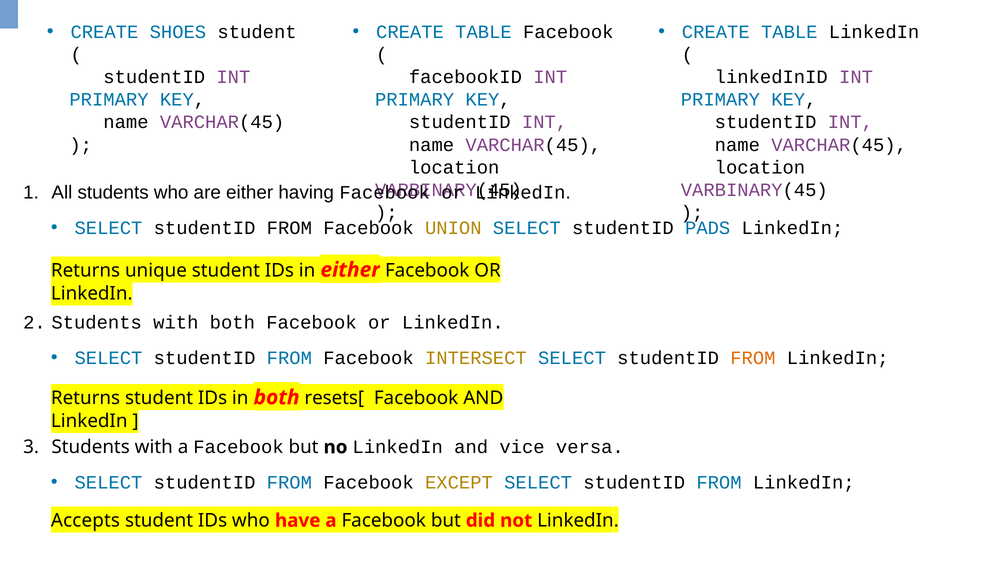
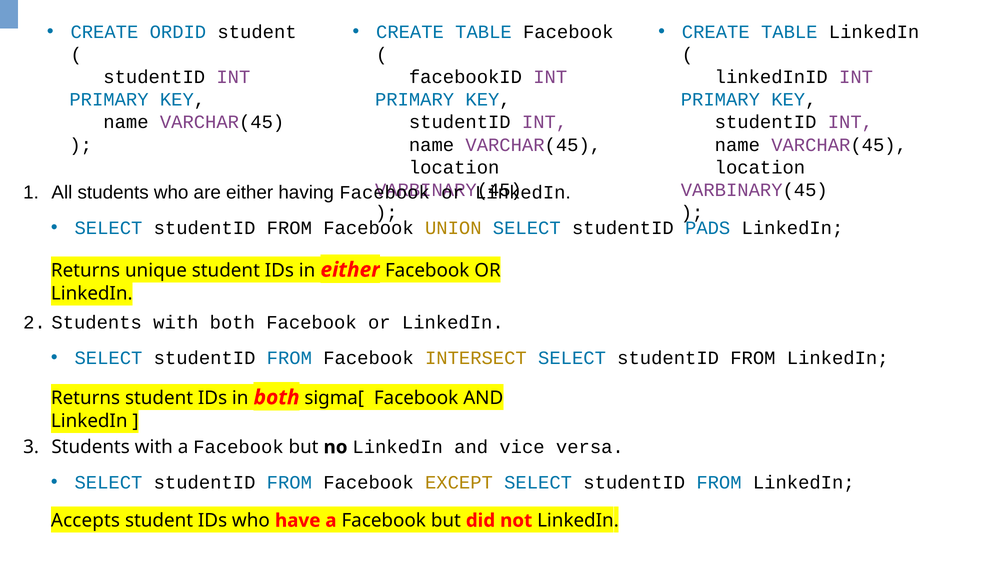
SHOES: SHOES -> ORDID (178, 32)
FROM colour: orange -> black (753, 358)
resets[: resets[ -> sigma[ (334, 398)
